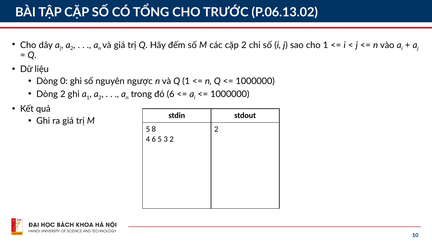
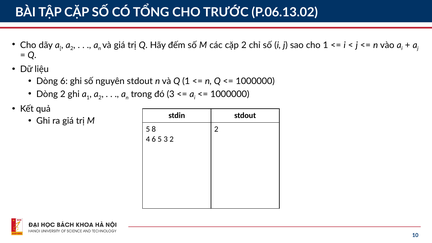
Dòng 0: 0 -> 6 (64, 81)
nguyên ngược: ngược -> stdout (140, 81)
đó 6: 6 -> 3 (171, 94)
